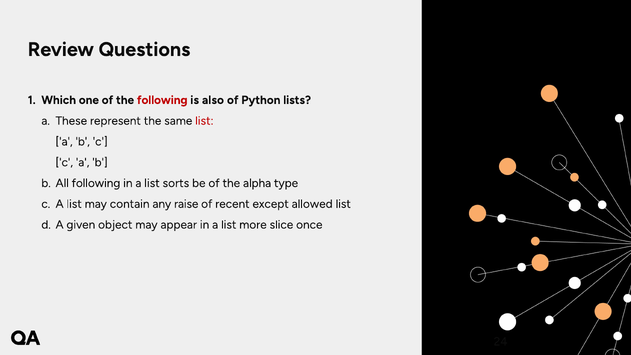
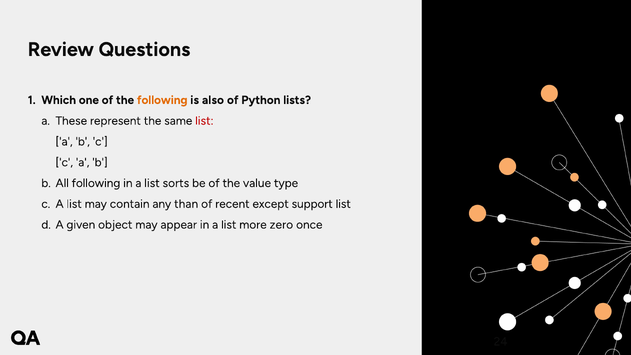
following colour: red -> orange (162, 100)
alpha: alpha -> value (257, 183)
raise: raise -> than (186, 204)
allowed: allowed -> support (312, 204)
slice: slice -> zero (281, 225)
